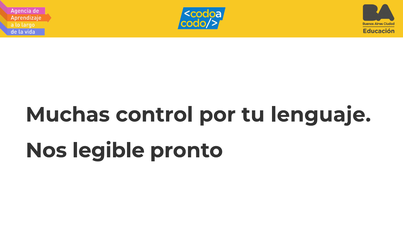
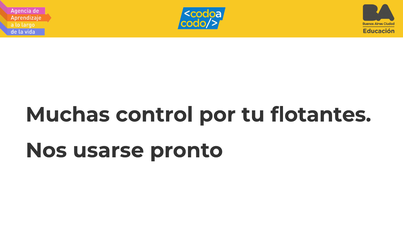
lenguaje: lenguaje -> flotantes (321, 115)
legible: legible -> usarse (108, 150)
